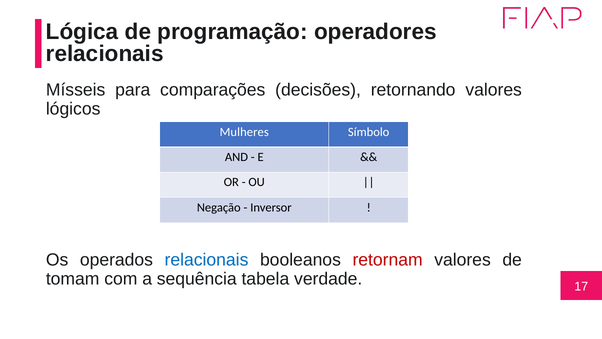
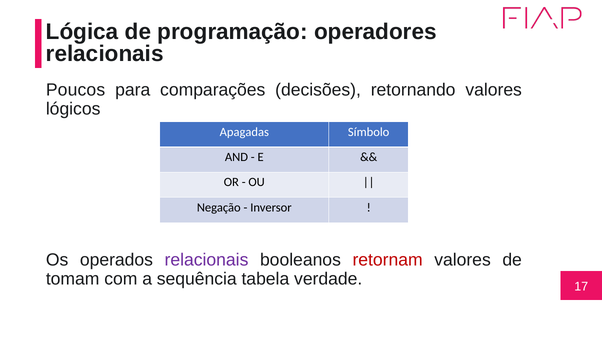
Mísseis: Mísseis -> Poucos (76, 90)
Mulheres: Mulheres -> Apagadas (244, 132)
relacionais colour: blue -> purple (207, 260)
